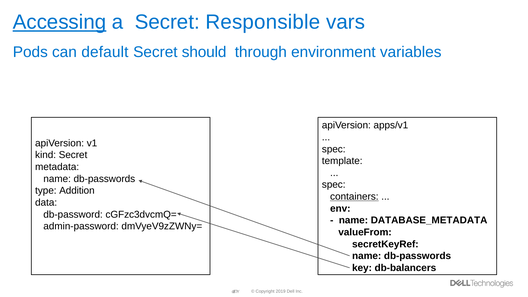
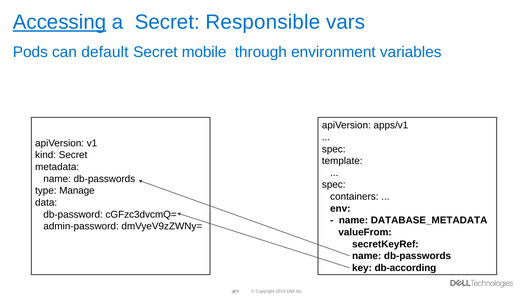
should: should -> mobile (204, 52)
Addition: Addition -> Manage (77, 191)
containers underline: present -> none (354, 197)
db-balancers: db-balancers -> db-according (405, 268)
